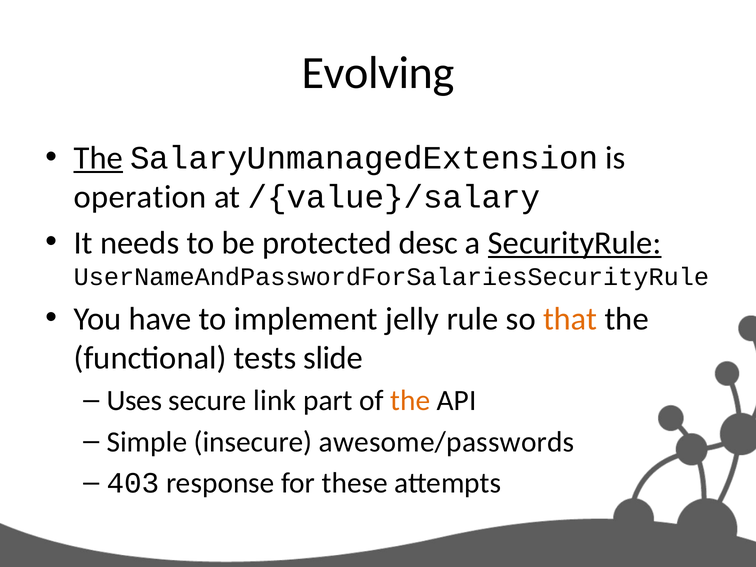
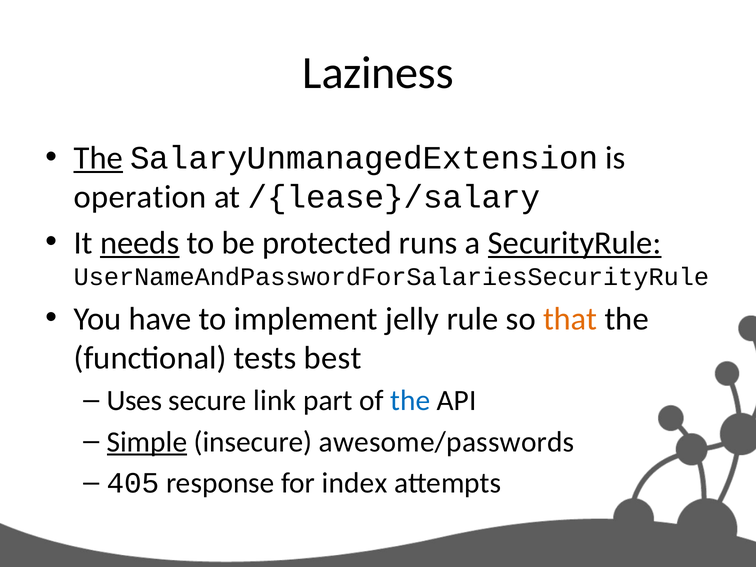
Evolving: Evolving -> Laziness (378, 73)
/{value}/salary: /{value}/salary -> /{lease}/salary (394, 197)
needs underline: none -> present (140, 243)
desc: desc -> runs (428, 243)
slide: slide -> best (333, 358)
the colour: orange -> blue (410, 401)
Simple underline: none -> present (147, 442)
403: 403 -> 405 (133, 483)
these: these -> index (355, 483)
